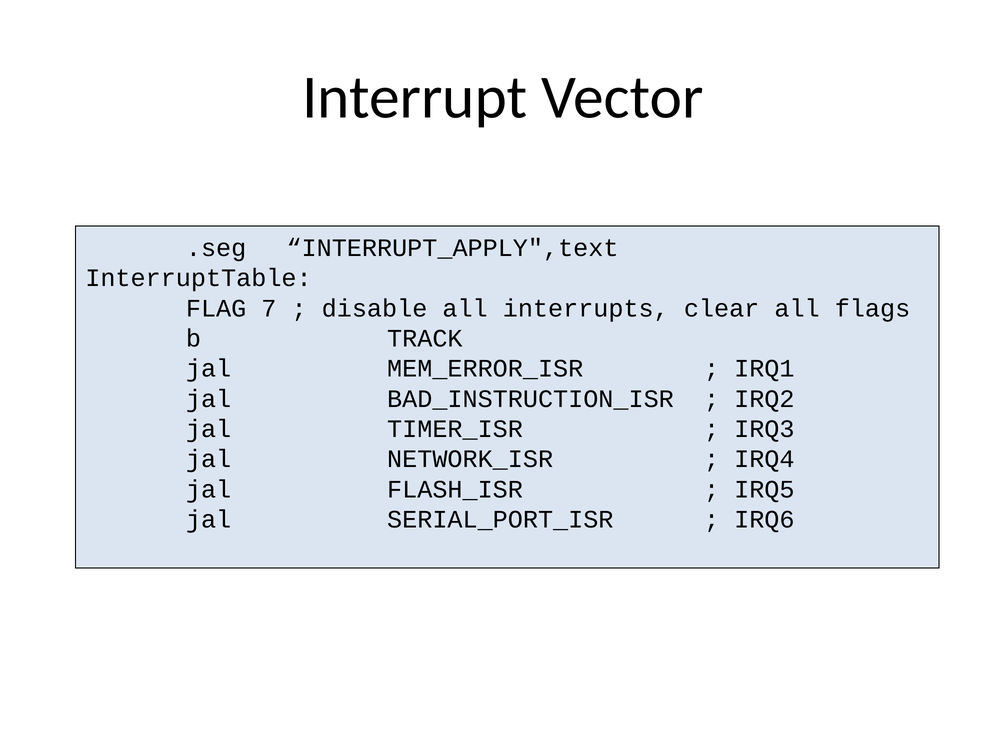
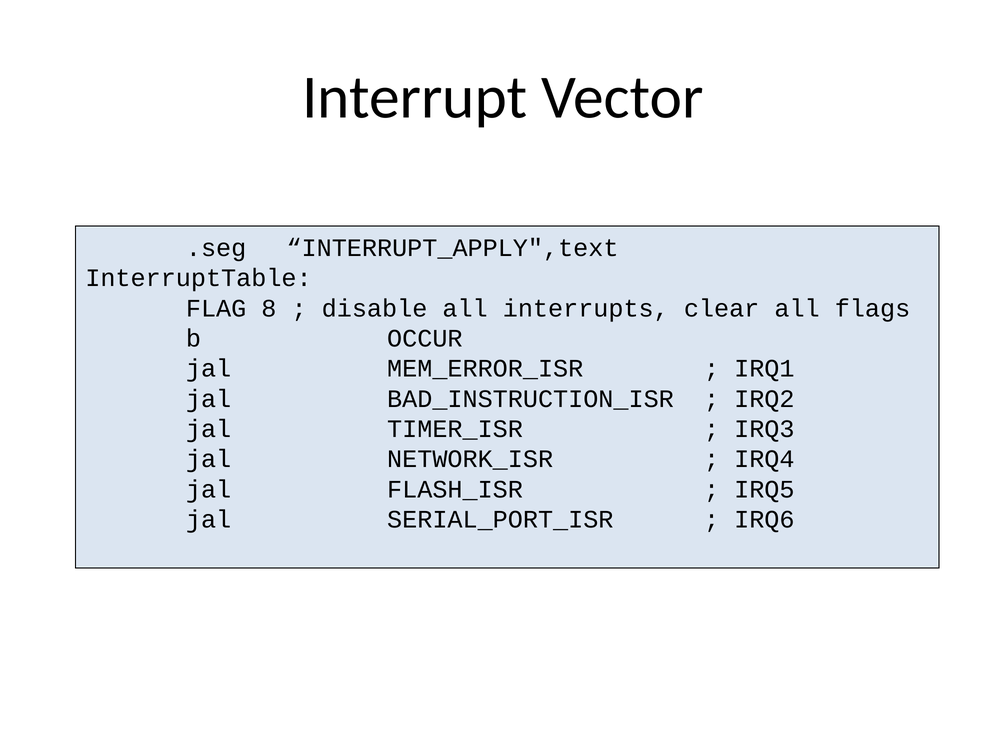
7: 7 -> 8 (269, 308)
TRACK: TRACK -> OCCUR (425, 339)
